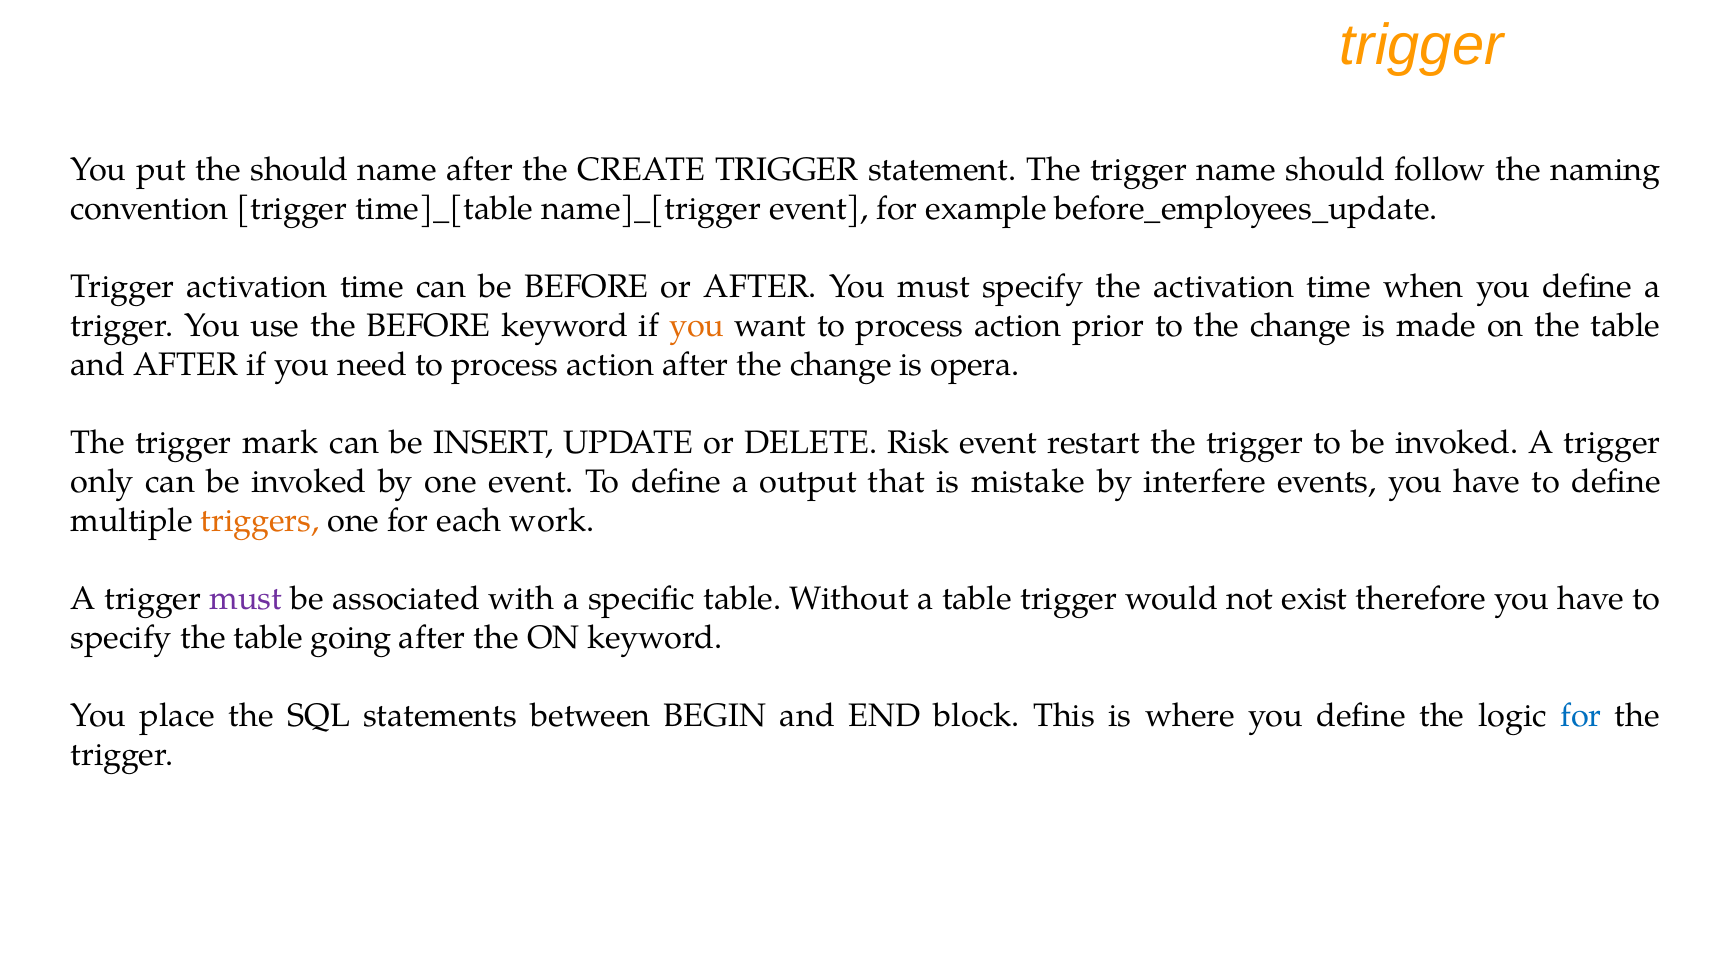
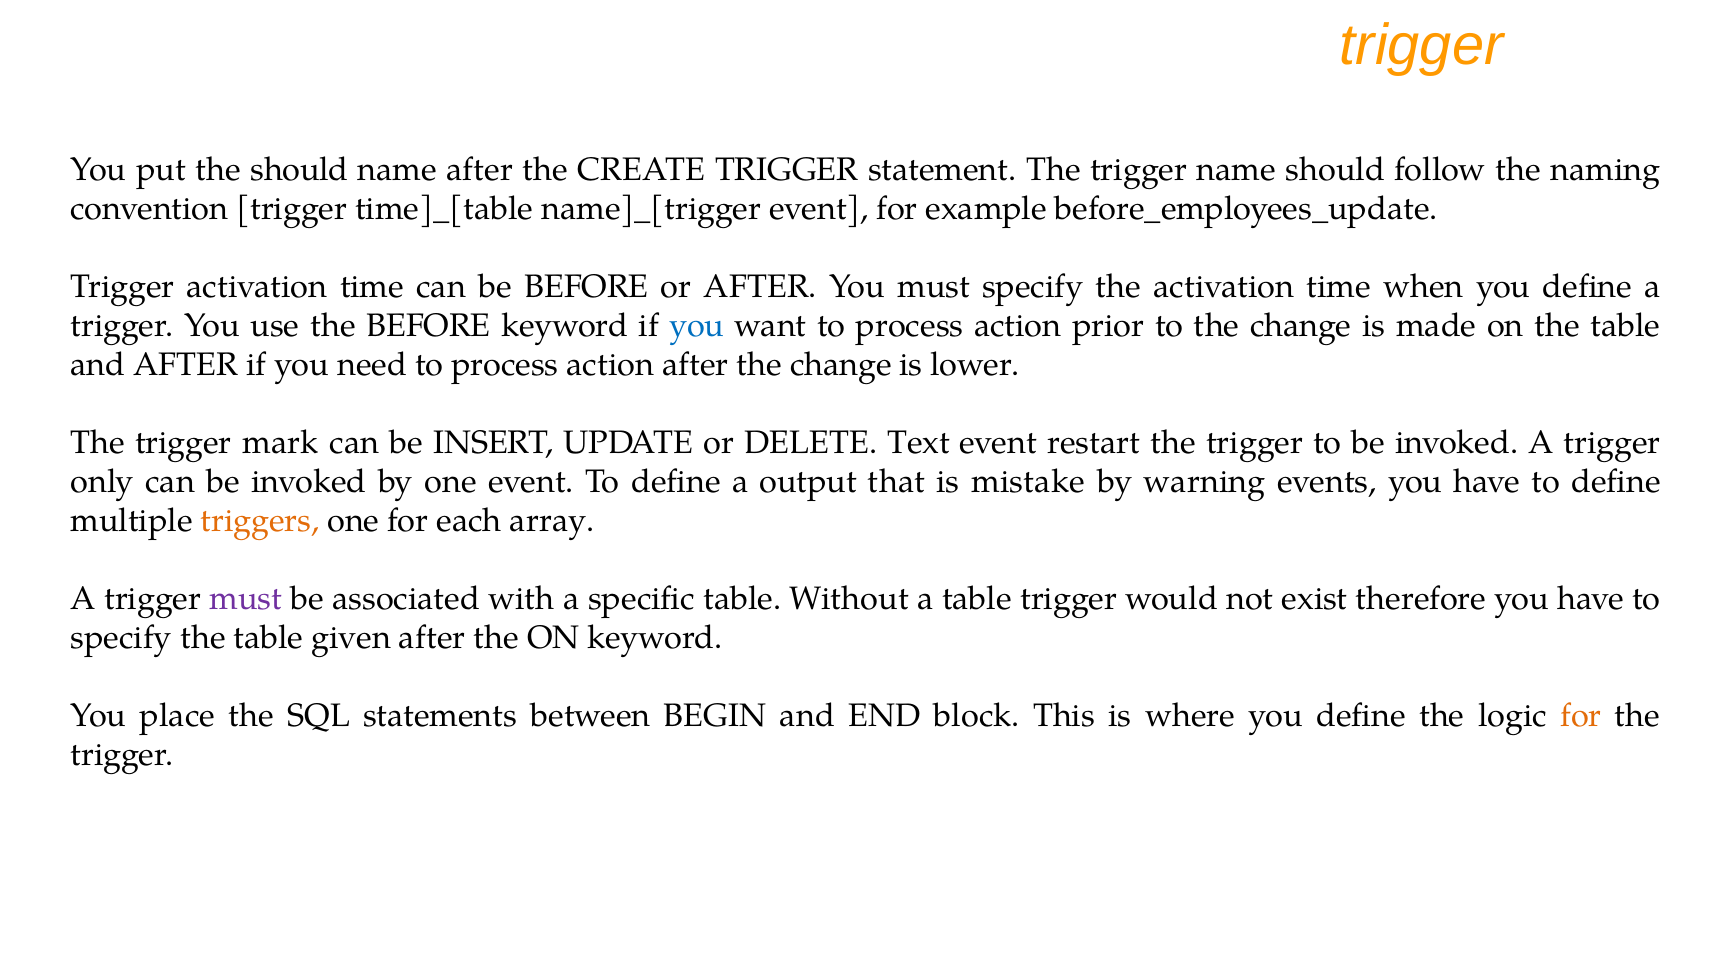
you colour: orange -> blue (697, 325)
opera: opera -> lower (975, 364)
Risk: Risk -> Text (919, 442)
interfere: interfere -> warning (1205, 481)
work: work -> array (552, 520)
going: going -> given (351, 637)
for colour: blue -> orange (1581, 715)
